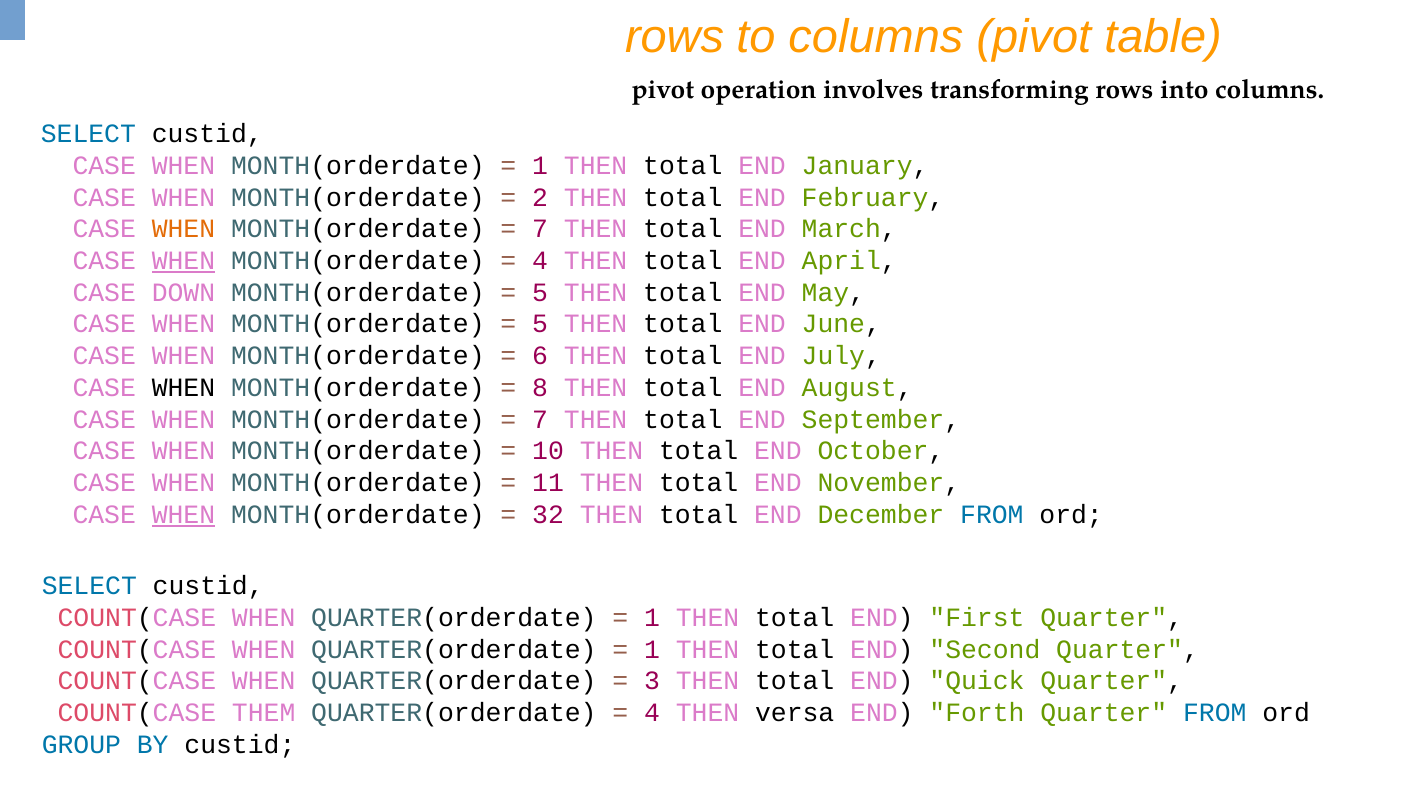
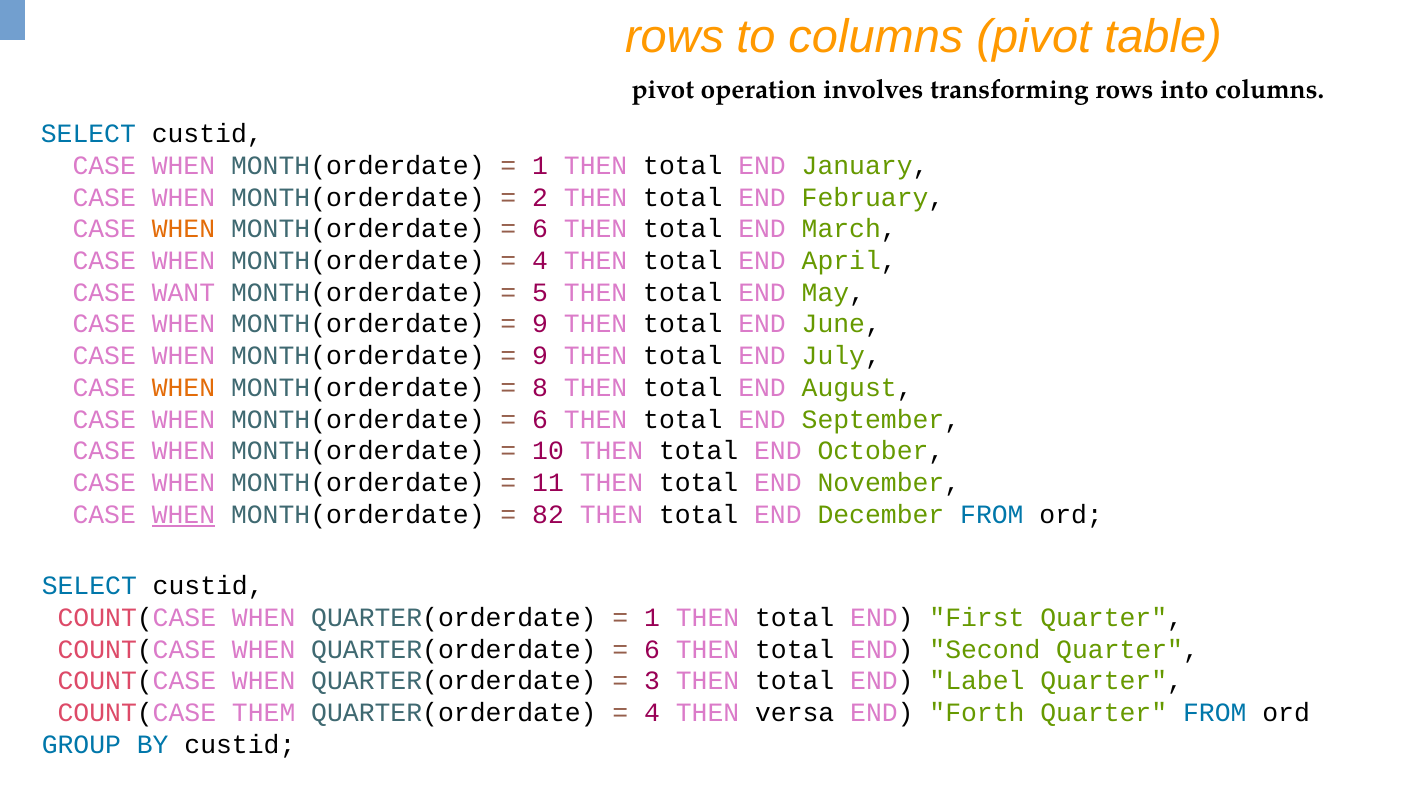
7: 7 -> 6 (540, 229)
WHEN underline: present -> none (183, 261)
DOWN: DOWN -> WANT (183, 292)
5: 5 -> 9 (540, 324)
6: 6 -> 9 (540, 356)
WHEN colour: black -> orange (183, 387)
7: 7 -> 6 (540, 419)
32: 32 -> 82 (548, 514)
1: 1 -> 6 (652, 649)
Quick: Quick -> Label (977, 681)
